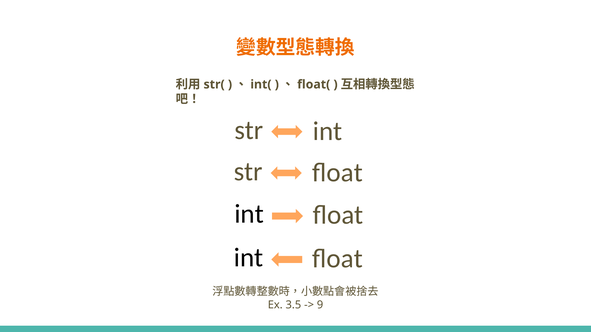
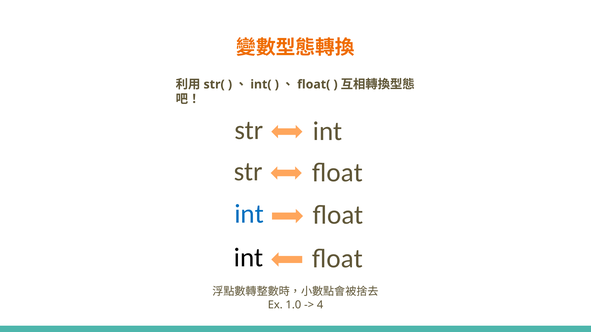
int colour: black -> blue (249, 214)
3.5: 3.5 -> 1.0 (293, 305)
9: 9 -> 4 (320, 305)
